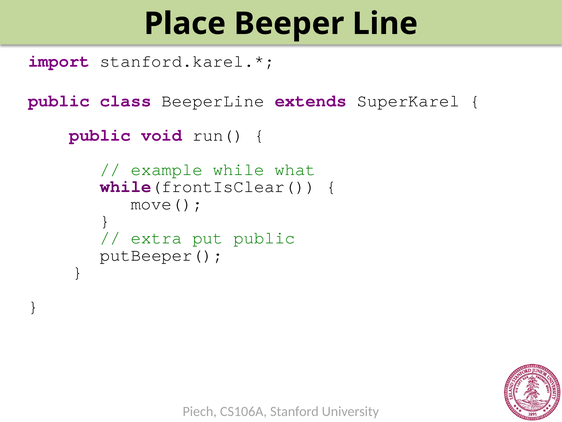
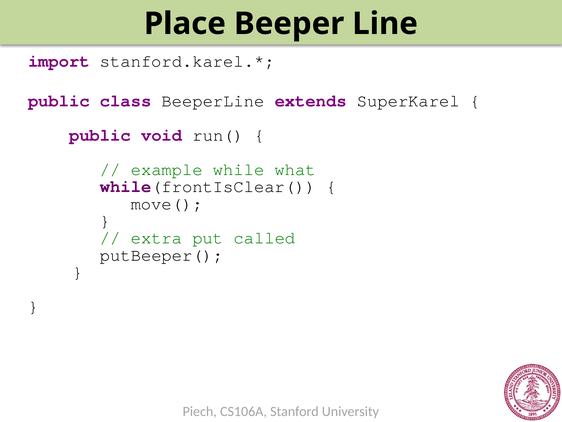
put public: public -> called (264, 238)
